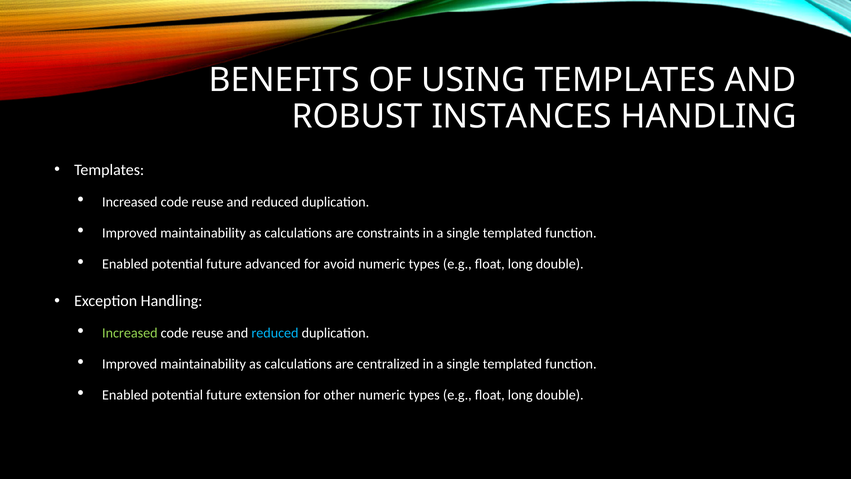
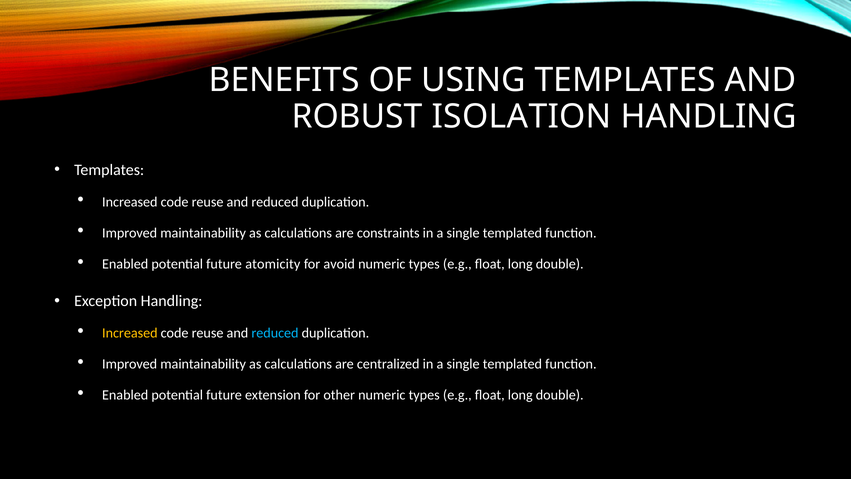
INSTANCES: INSTANCES -> ISOLATION (522, 116)
advanced: advanced -> atomicity (273, 264)
Increased colour: light green -> yellow (130, 333)
